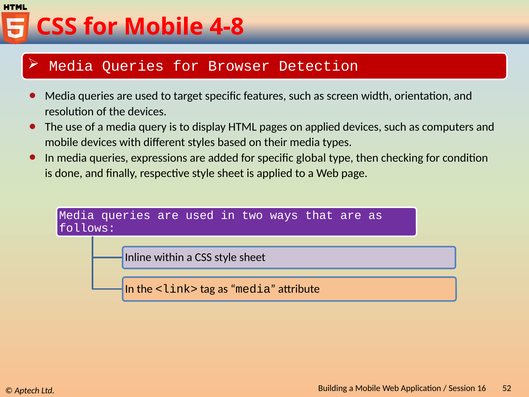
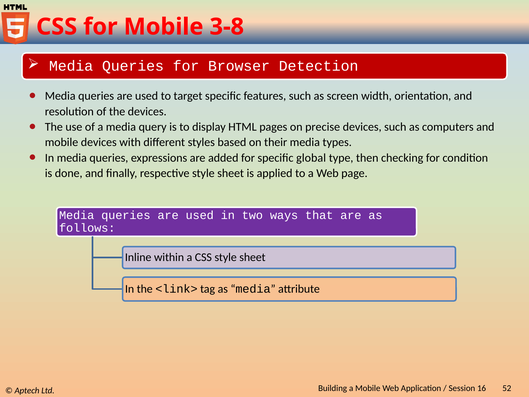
4-8: 4-8 -> 3-8 (227, 27)
on applied: applied -> precise (323, 127)
